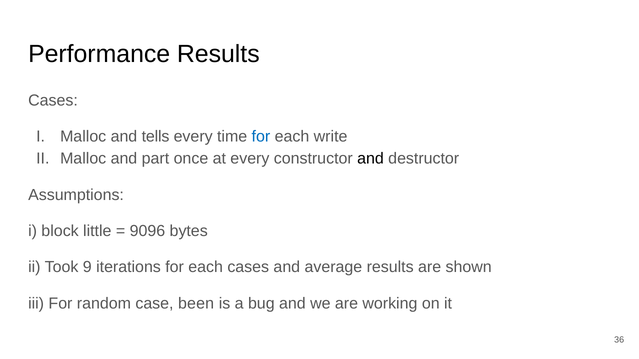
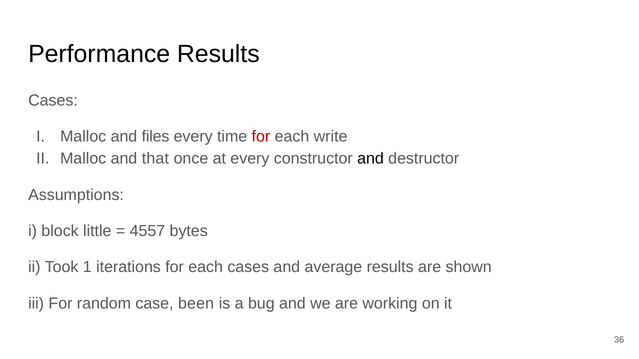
tells: tells -> files (156, 137)
for colour: blue -> red (261, 137)
part: part -> that (155, 159)
9096: 9096 -> 4557 (147, 231)
9: 9 -> 1 (87, 267)
